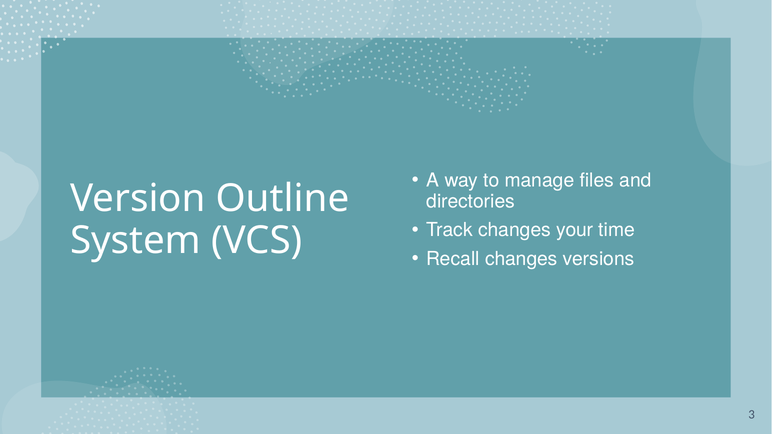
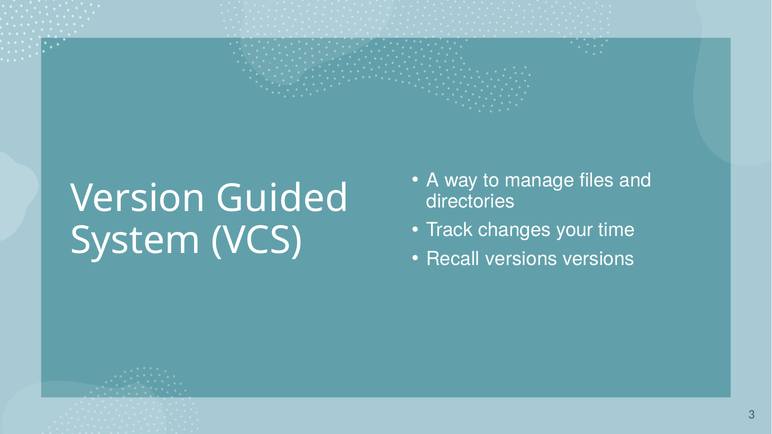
Outline: Outline -> Guided (283, 199)
changes: changes -> versions (521, 259)
